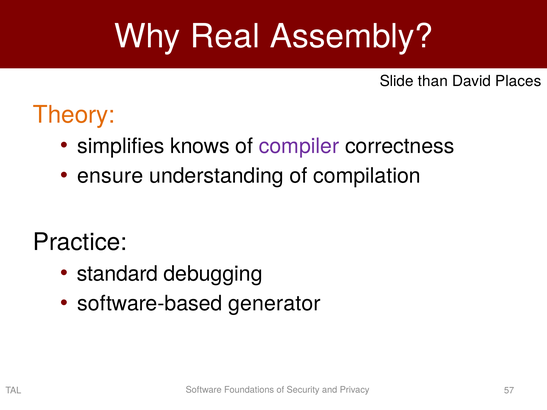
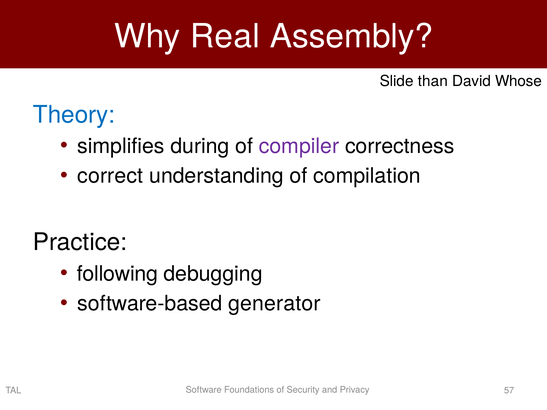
Places: Places -> Whose (518, 81)
Theory colour: orange -> blue (74, 115)
knows: knows -> during (200, 146)
ensure: ensure -> correct (110, 176)
standard: standard -> following (117, 274)
